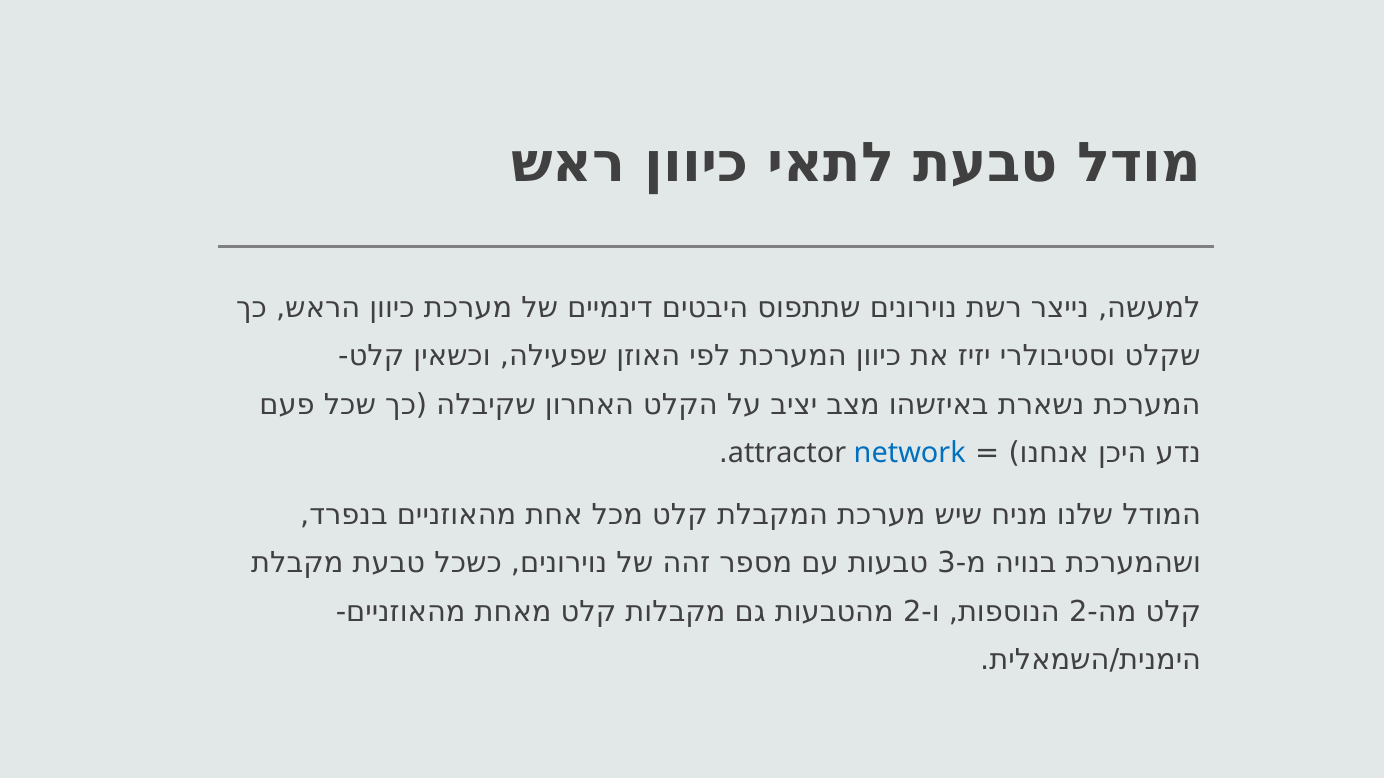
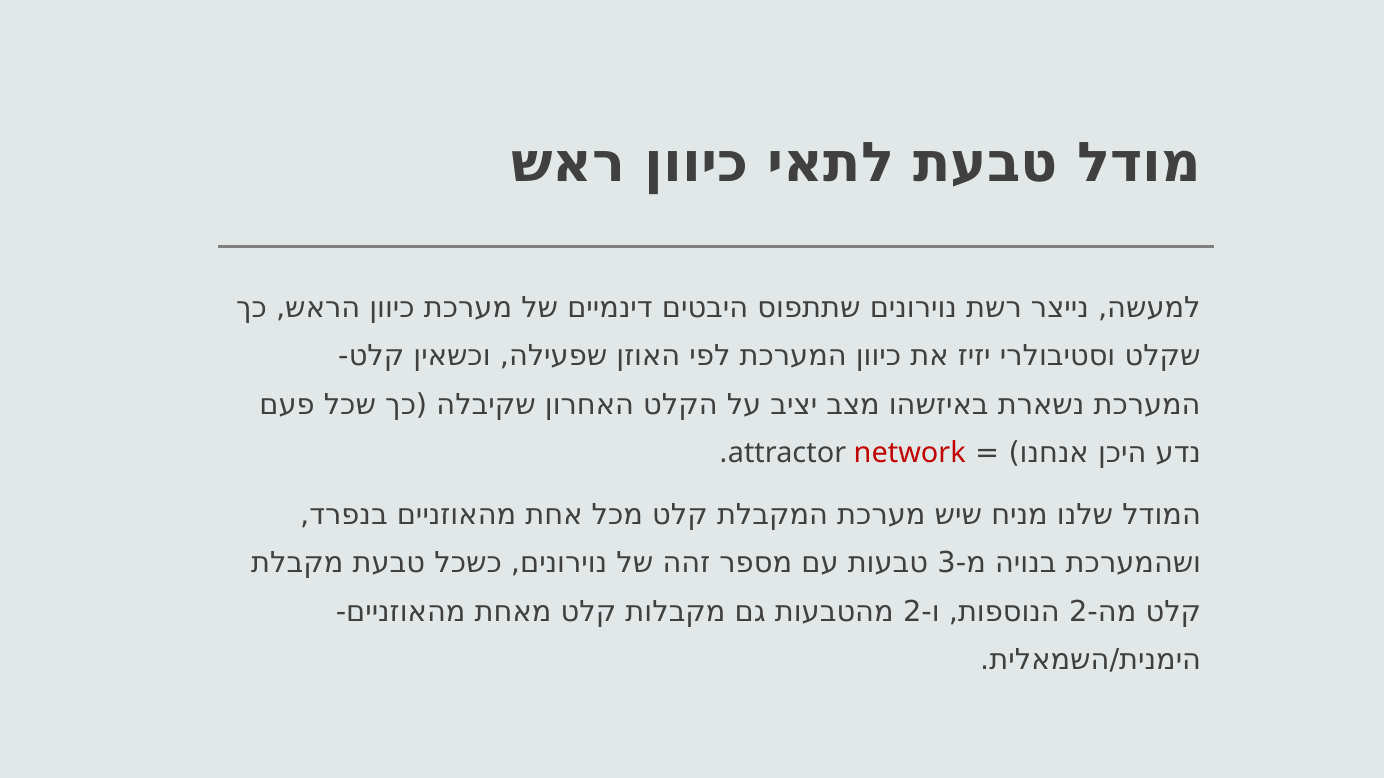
network colour: blue -> red (910, 453)
